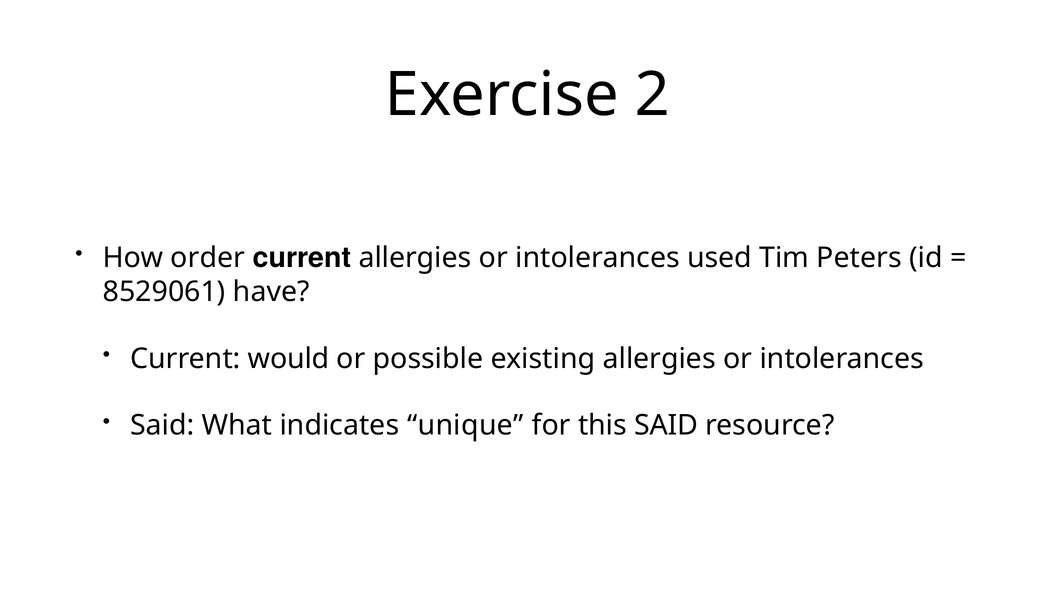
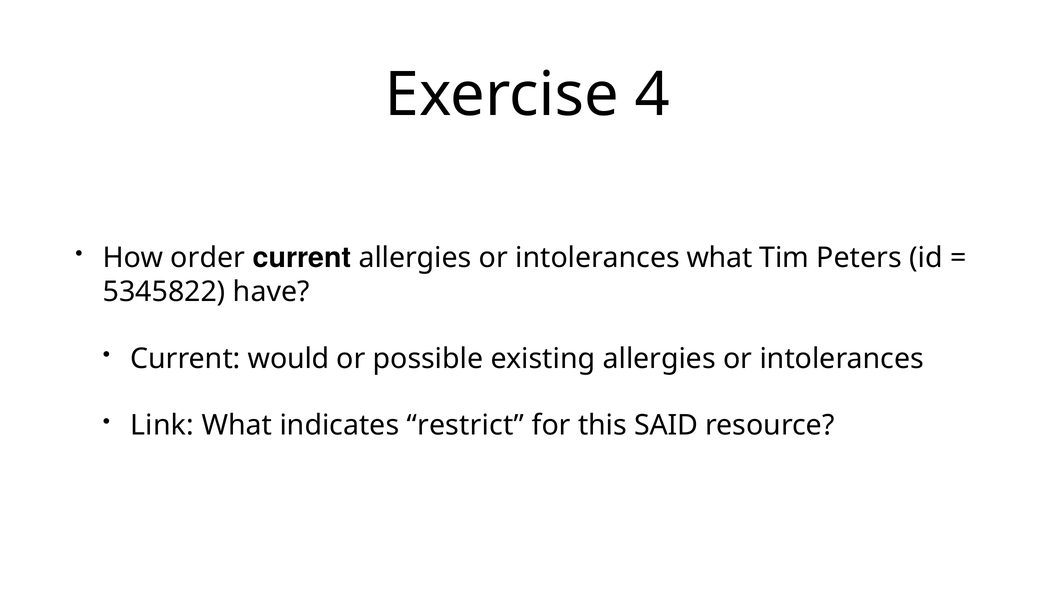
2: 2 -> 4 (652, 95)
intolerances used: used -> what (720, 257)
8529061: 8529061 -> 5345822 (164, 292)
Said: Said -> Link (162, 425)
unique: unique -> restrict (465, 425)
